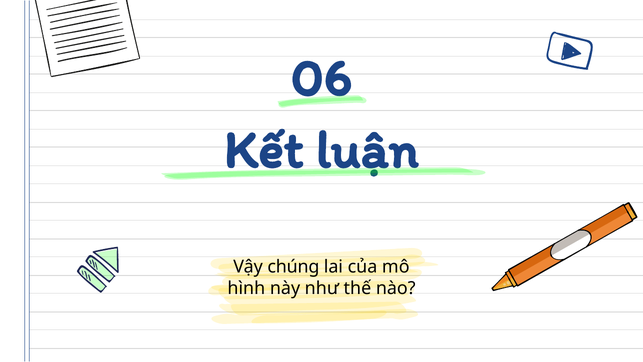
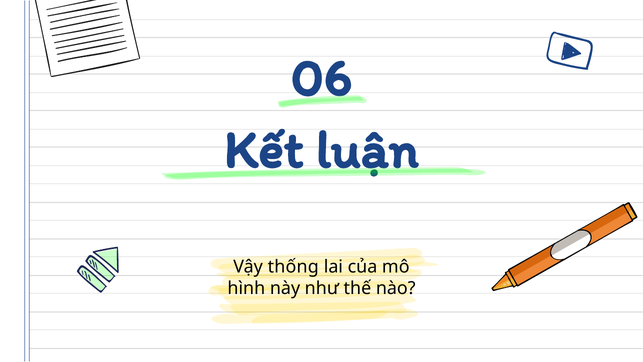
chúng: chúng -> thống (293, 267)
